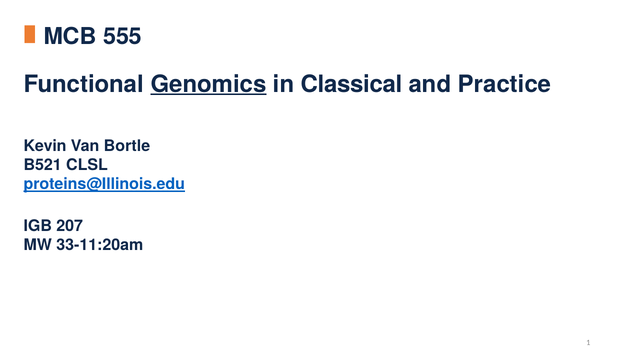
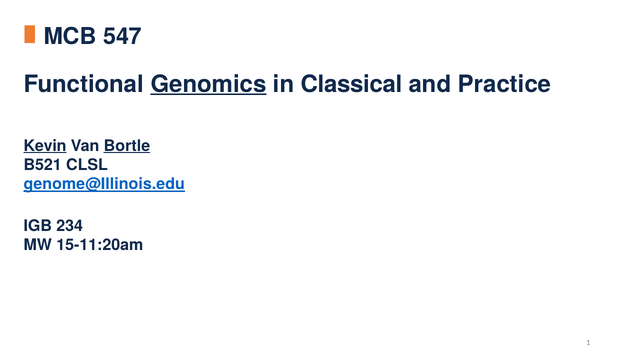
555: 555 -> 547 (122, 36)
Kevin underline: none -> present (45, 146)
Bortle underline: none -> present (127, 146)
proteins@Illinois.edu: proteins@Illinois.edu -> genome@Illinois.edu (104, 184)
207: 207 -> 234 (70, 226)
33-11:20am: 33-11:20am -> 15-11:20am (100, 245)
